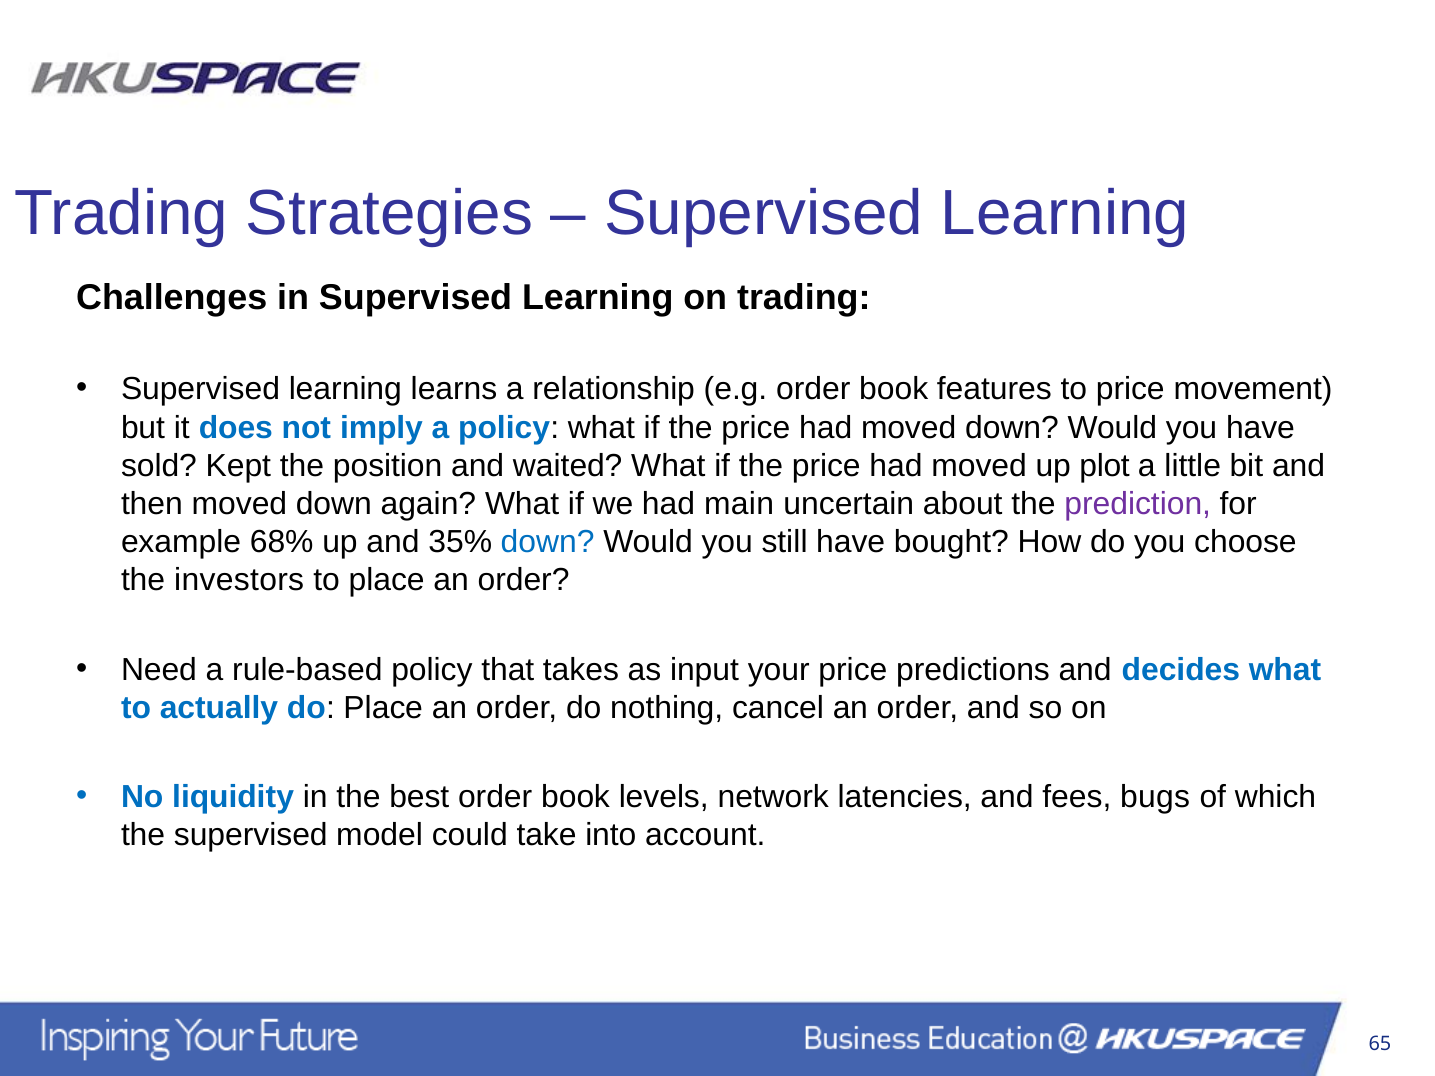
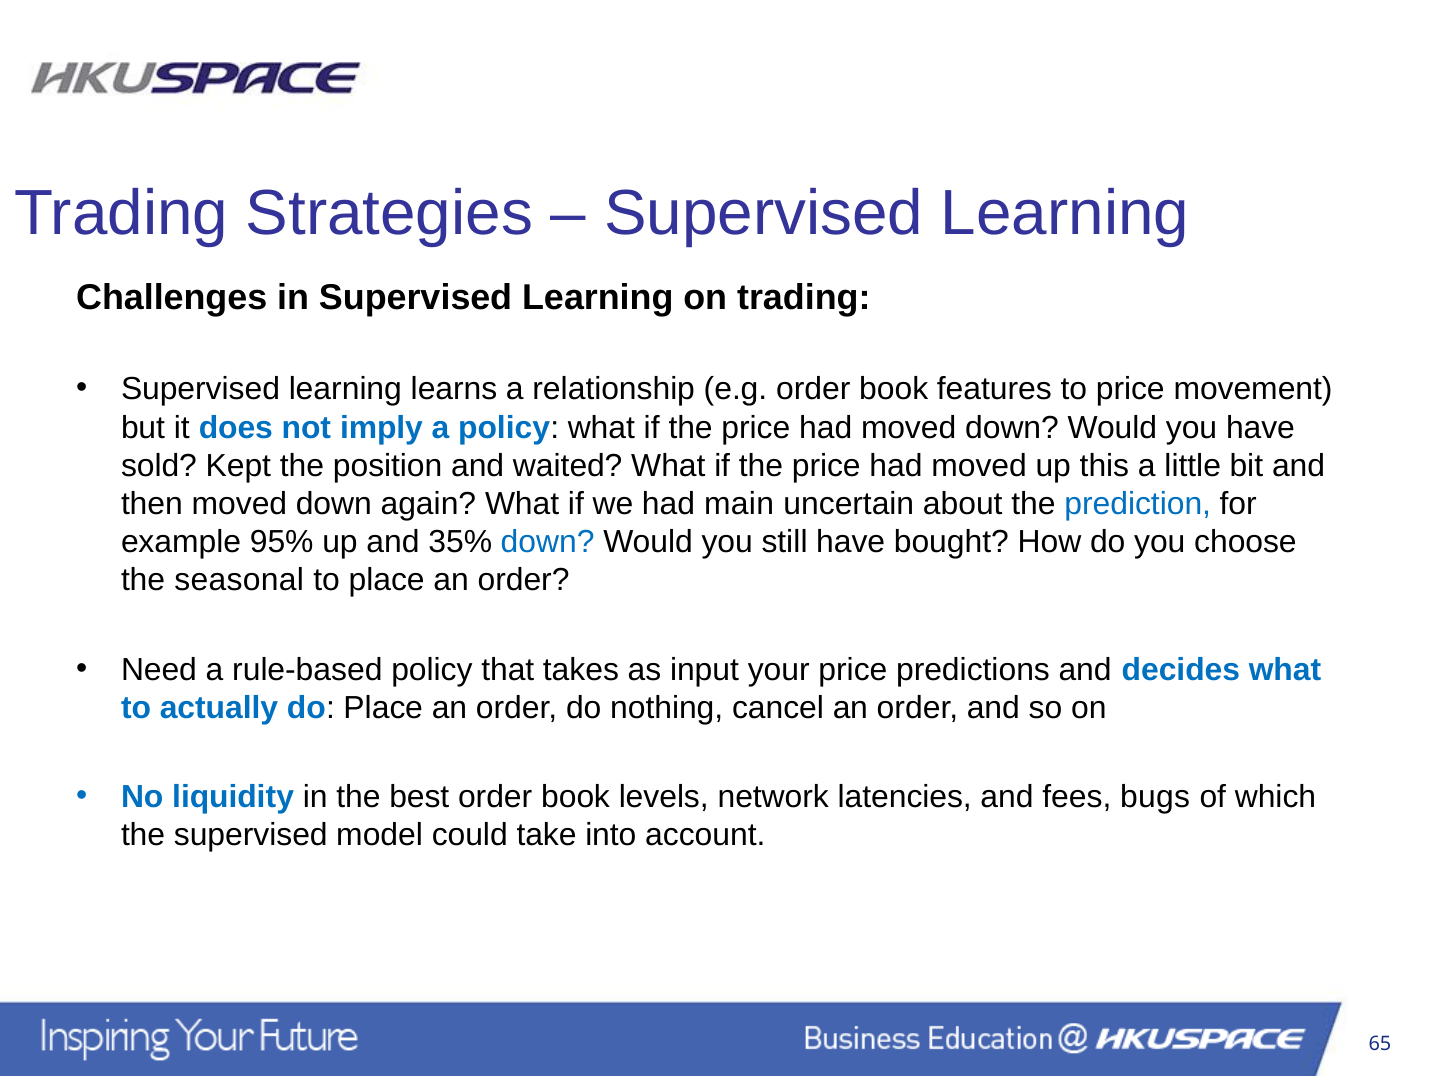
plot: plot -> this (1104, 466)
prediction colour: purple -> blue (1138, 504)
68%: 68% -> 95% (282, 542)
investors: investors -> seasonal (239, 581)
